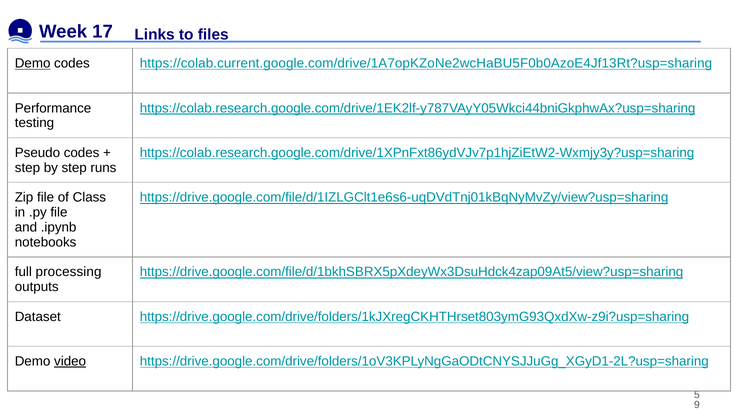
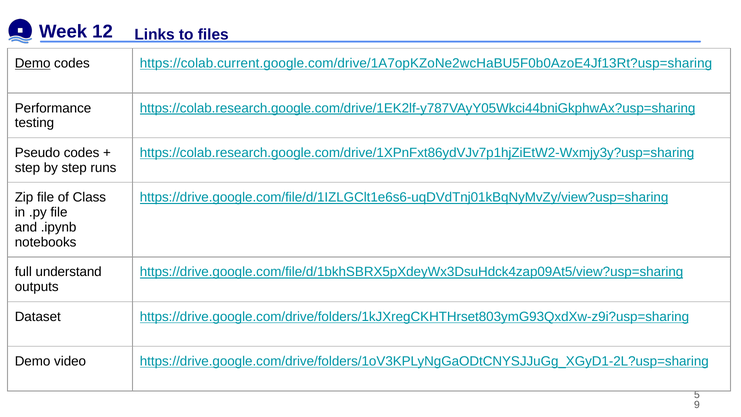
17: 17 -> 12 (103, 31)
processing: processing -> understand (69, 272)
video underline: present -> none (70, 361)
